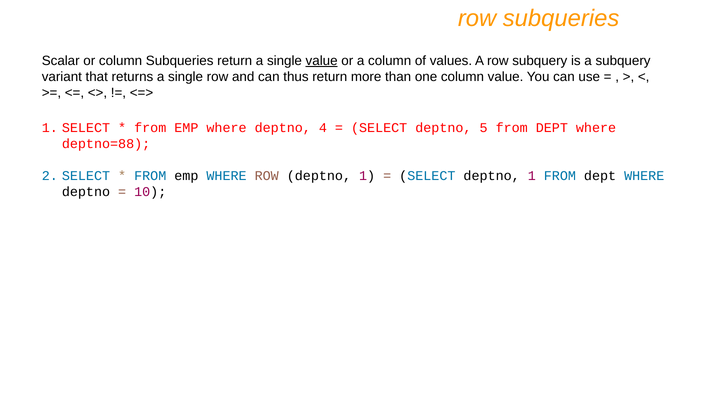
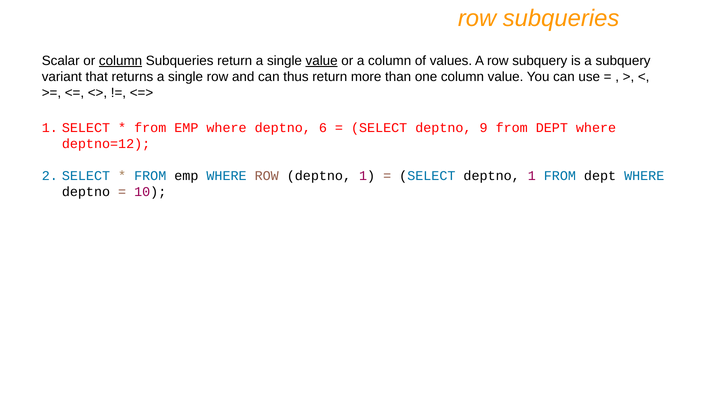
column underline: none -> present (121, 61)
4: 4 -> 6 (323, 128)
5: 5 -> 9 (484, 128)
deptno=88: deptno=88 -> deptno=12 (106, 144)
